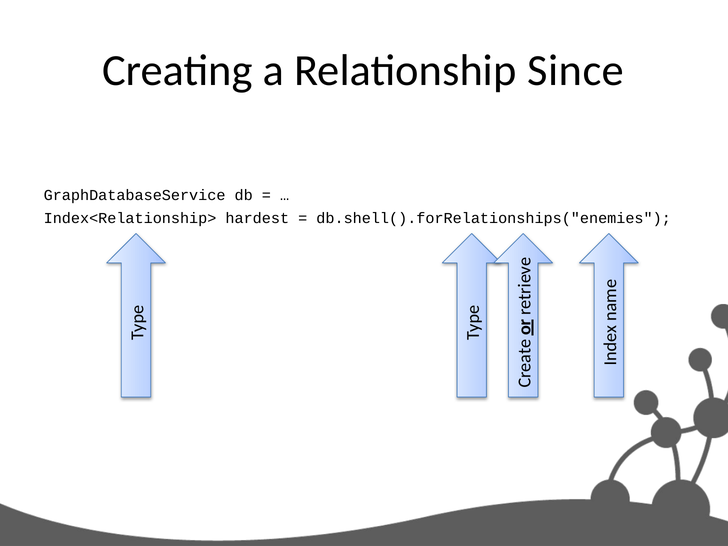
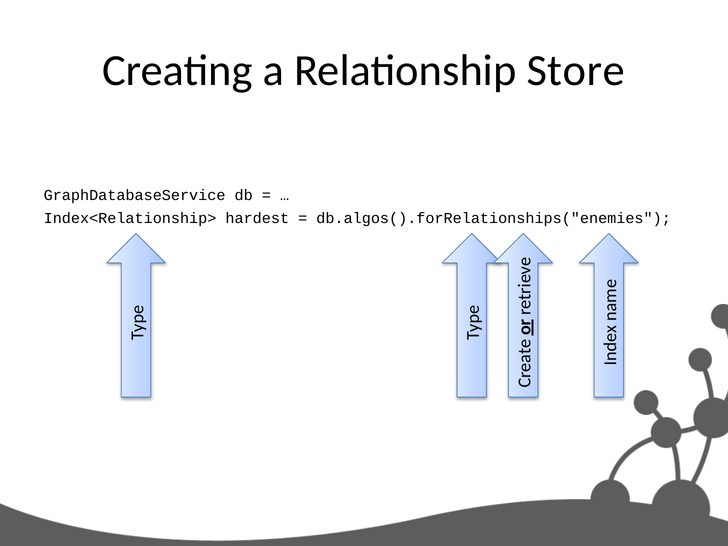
Since: Since -> Store (576, 70)
db.shell().forRelationships("enemies: db.shell().forRelationships("enemies -> db.algos().forRelationships("enemies (494, 218)
